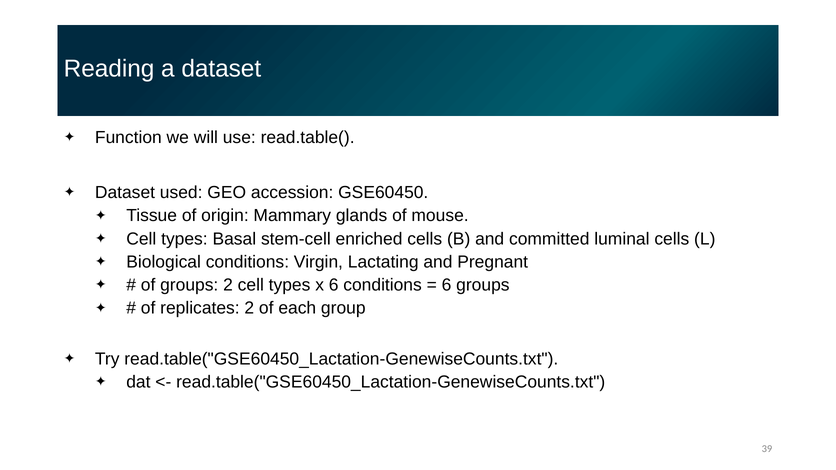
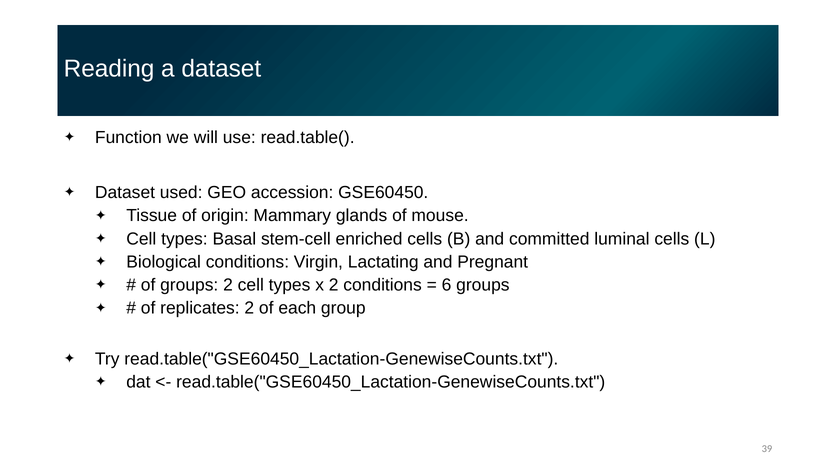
x 6: 6 -> 2 (334, 285)
